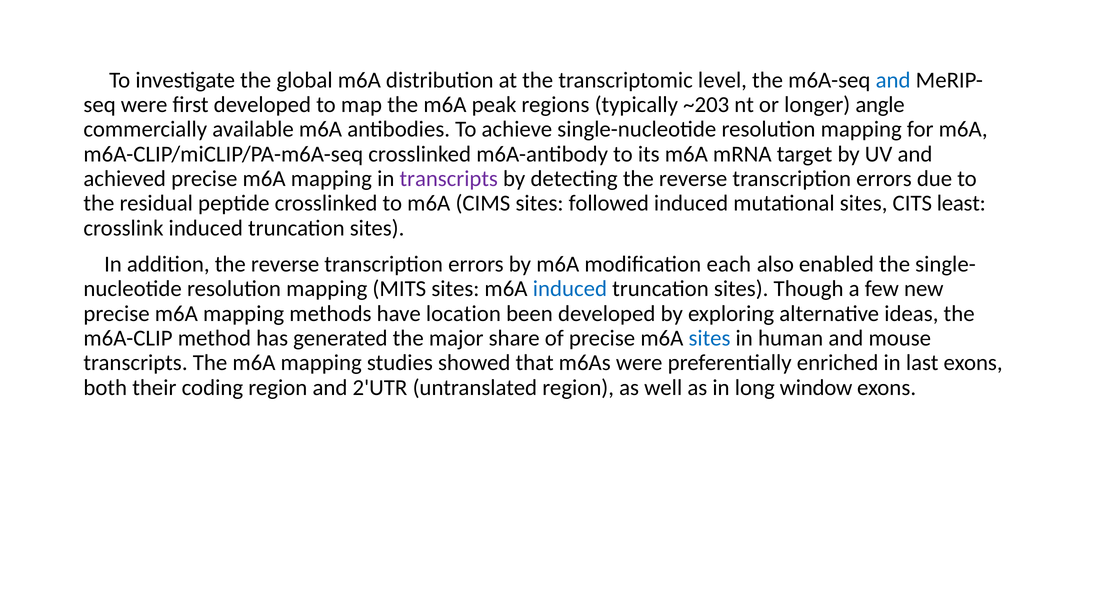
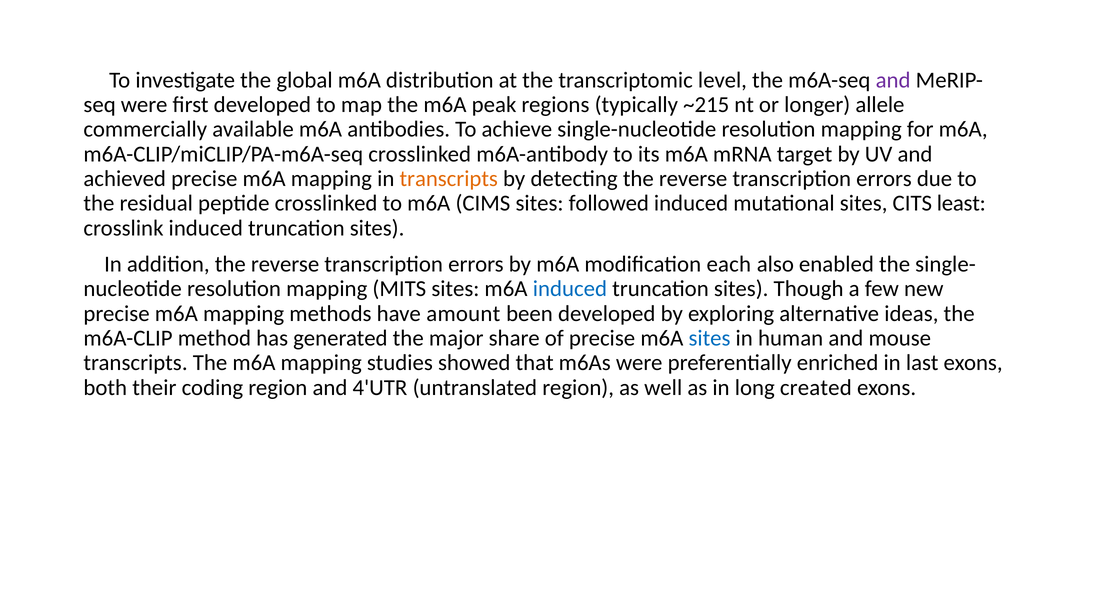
and colour: blue -> purple (893, 80)
~203: ~203 -> ~215 (706, 105)
angle: angle -> allele (880, 105)
transcripts colour: purple -> orange (449, 179)
location: location -> amount (463, 313)
2'UTR: 2'UTR -> 4'UTR (380, 387)
window: window -> created (816, 387)
